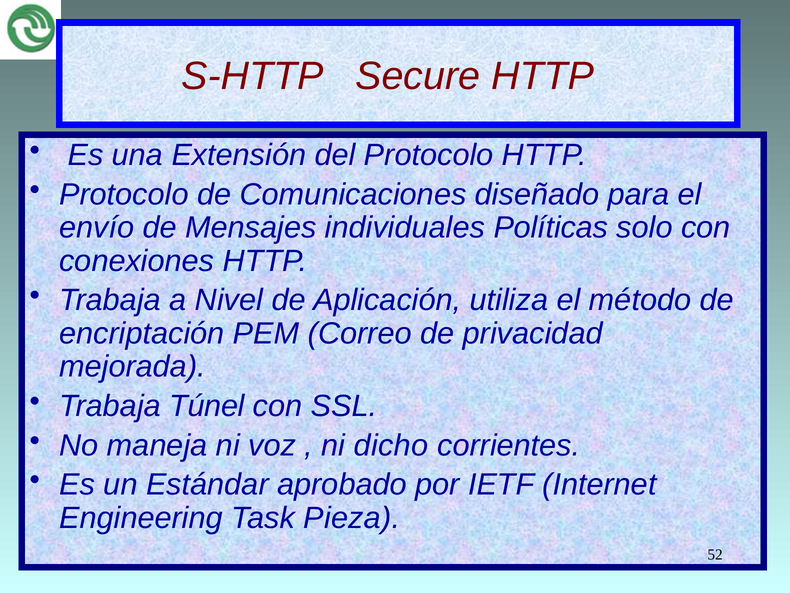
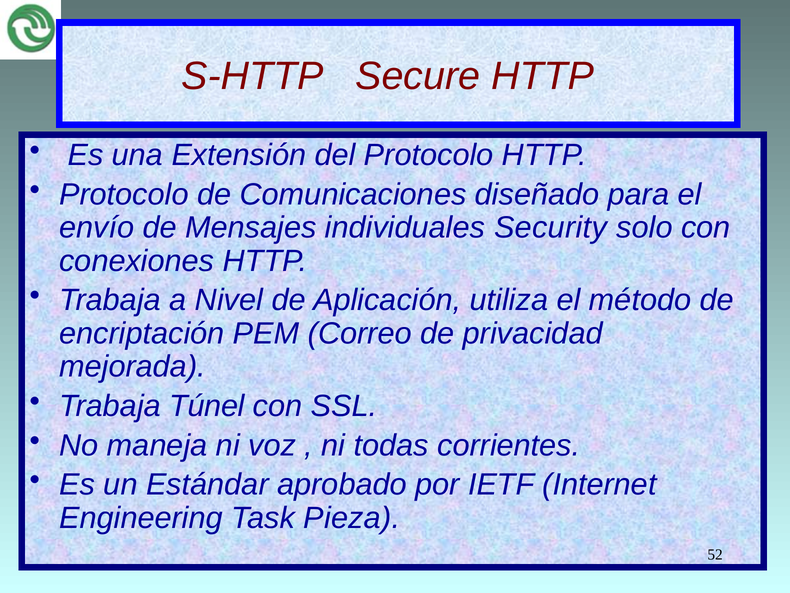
Políticas: Políticas -> Security (551, 227)
dicho: dicho -> todas (391, 445)
